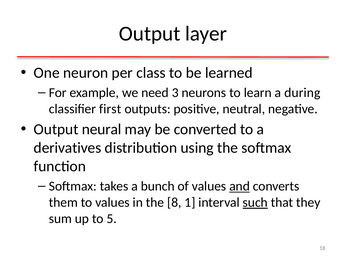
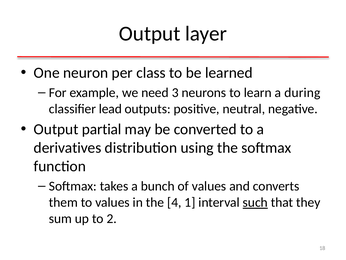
first: first -> lead (110, 109)
neural: neural -> partial (102, 129)
and underline: present -> none (240, 186)
8: 8 -> 4 (174, 202)
5: 5 -> 2 (112, 218)
